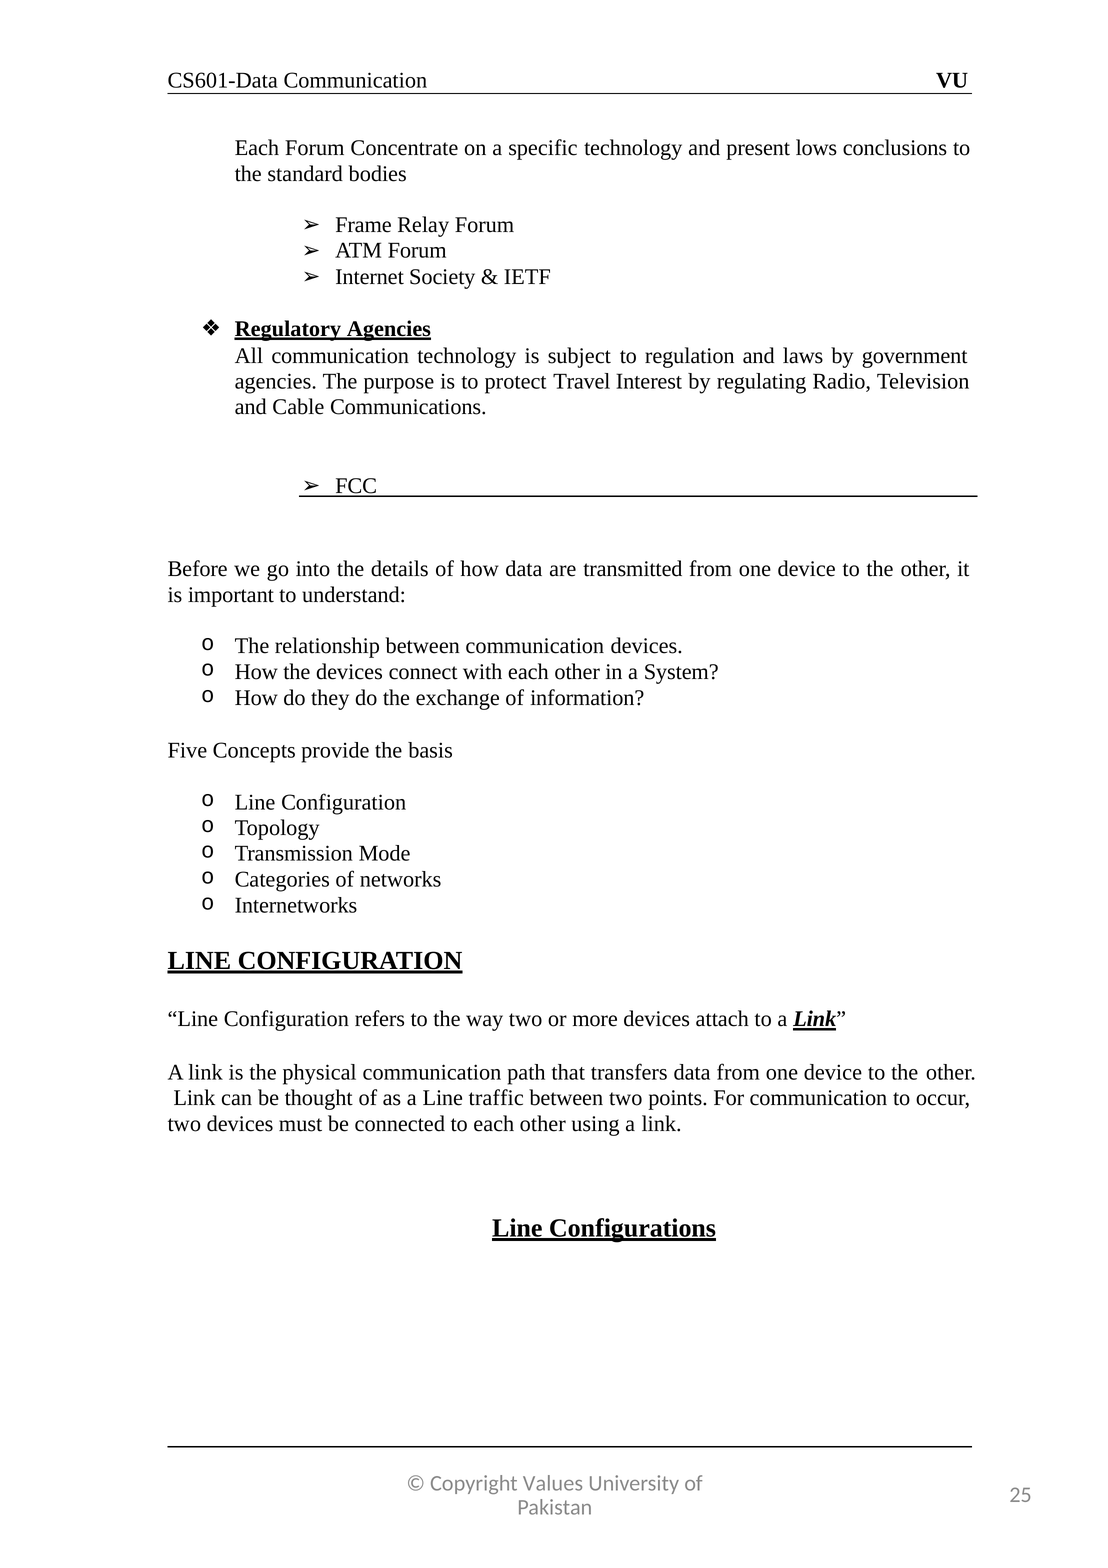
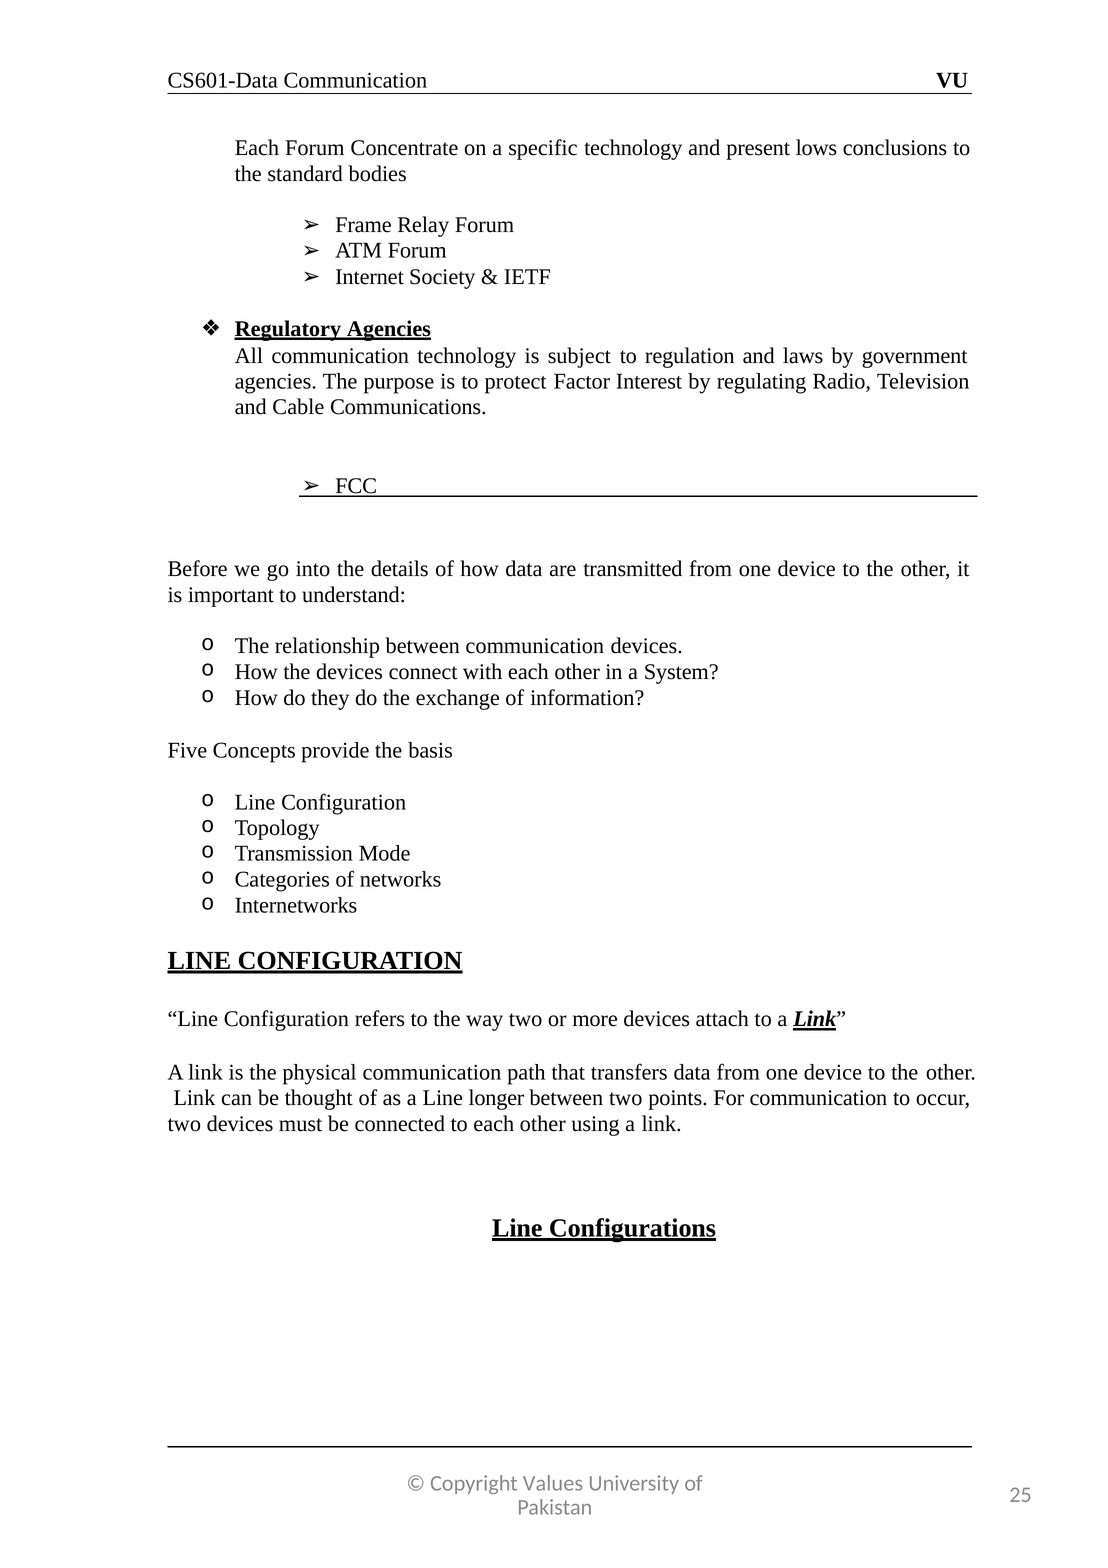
Travel: Travel -> Factor (582, 381)
traffic: traffic -> longer (496, 1098)
